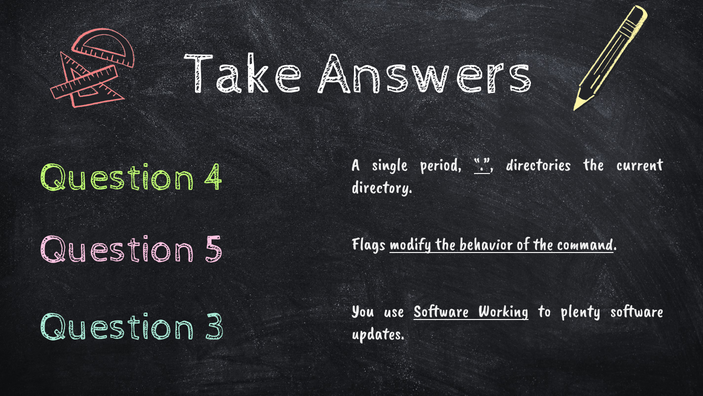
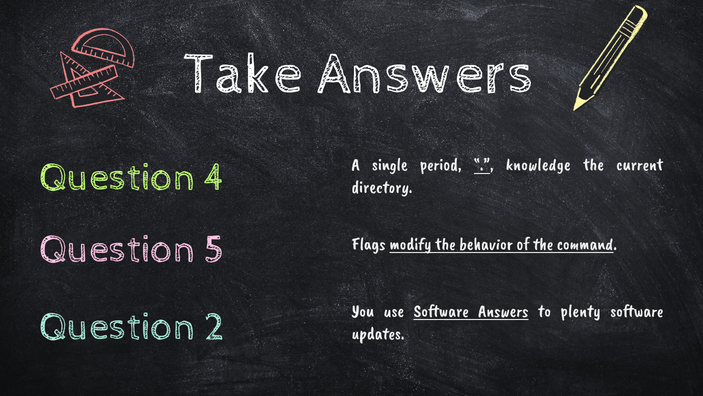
directories: directories -> knowledge (538, 164)
3: 3 -> 2 (215, 326)
Software Working: Working -> Answers (503, 311)
